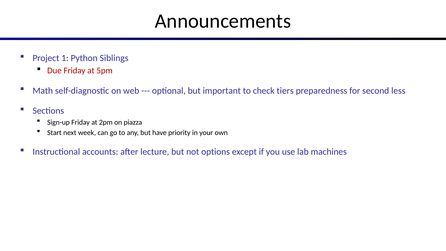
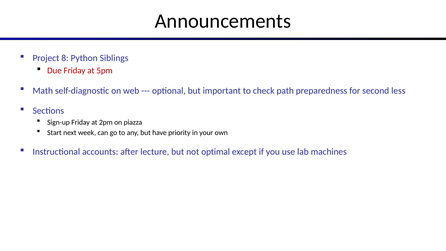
1: 1 -> 8 (65, 58)
tiers: tiers -> path (285, 91)
options: options -> optimal (216, 152)
